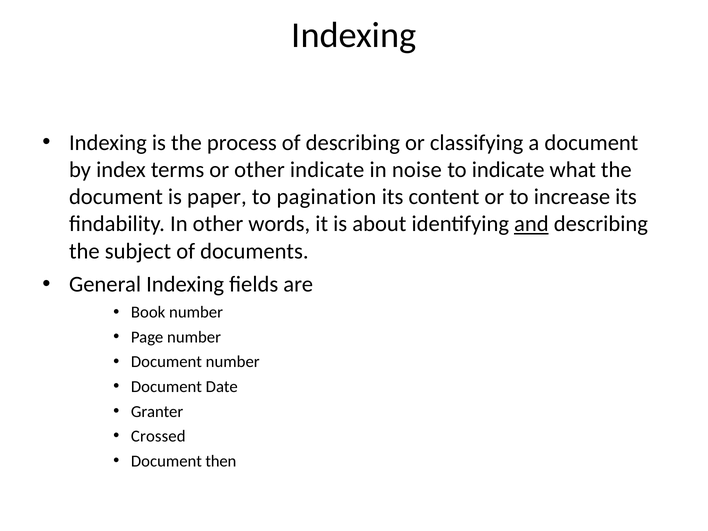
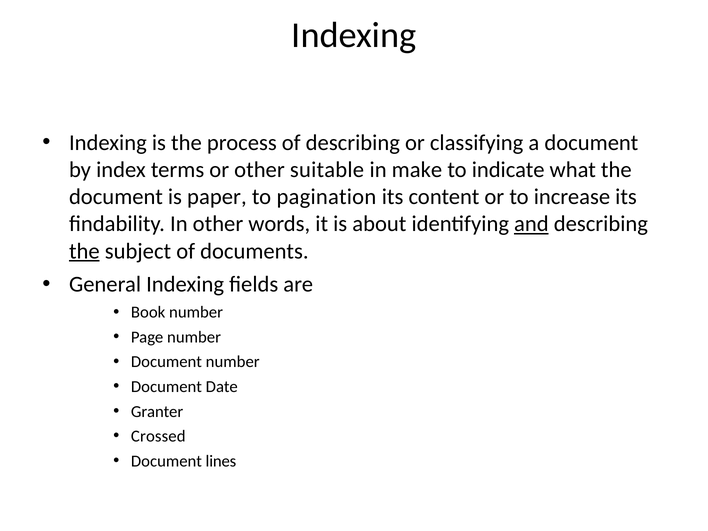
other indicate: indicate -> suitable (327, 170)
noise: noise -> make (417, 170)
the underline: none -> present (84, 251)
then: then -> lines (221, 461)
